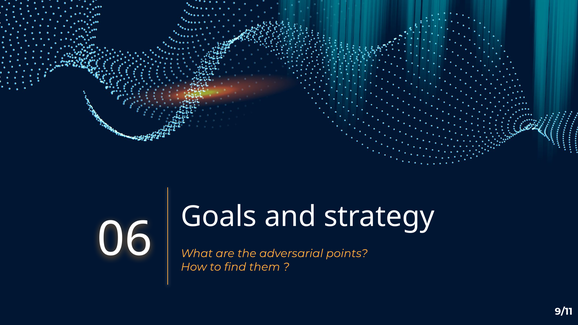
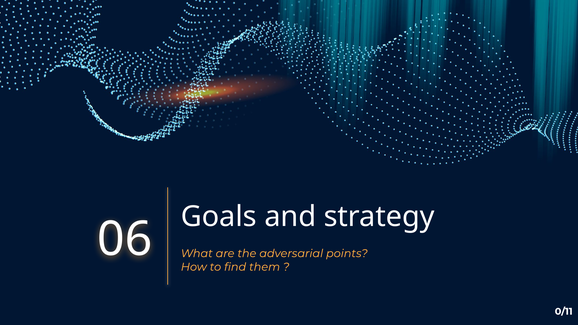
9/11: 9/11 -> 0/11 (564, 312)
